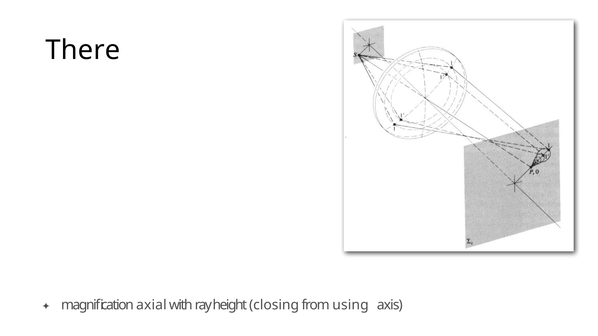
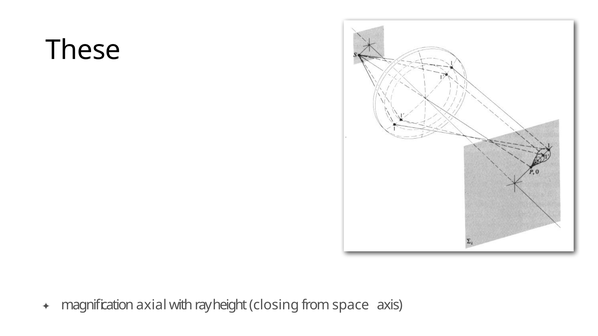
There: There -> These (83, 50)
using: using -> space (351, 305)
